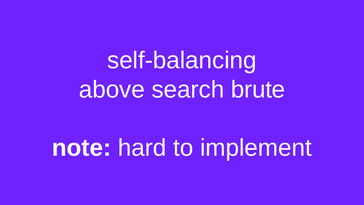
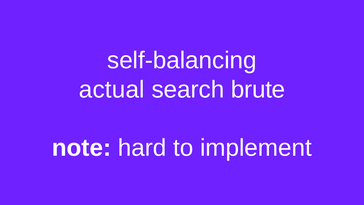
above: above -> actual (112, 89)
